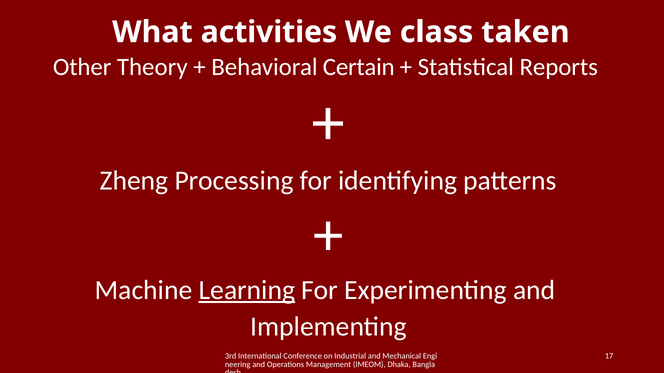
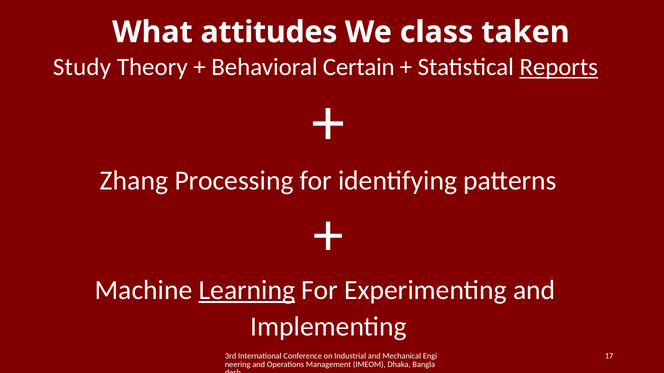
activities: activities -> attitudes (269, 32)
Other: Other -> Study (82, 67)
Reports underline: none -> present (559, 67)
Zheng: Zheng -> Zhang (134, 181)
